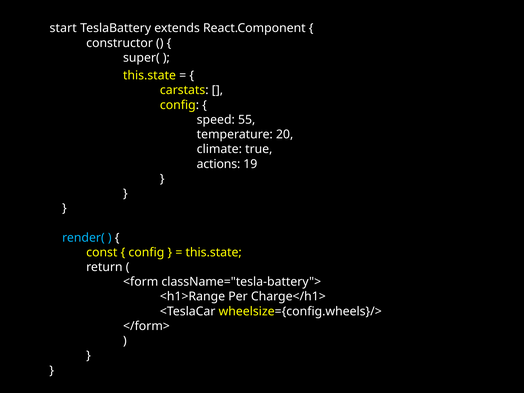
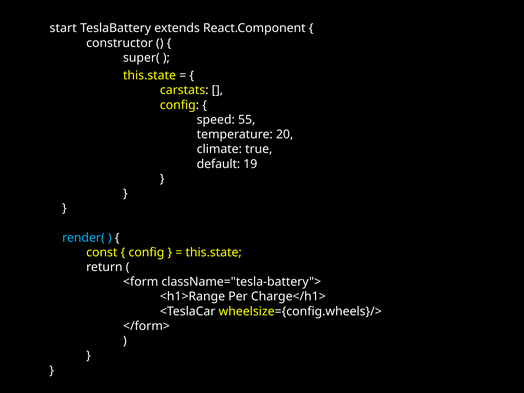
actions: actions -> default (218, 164)
